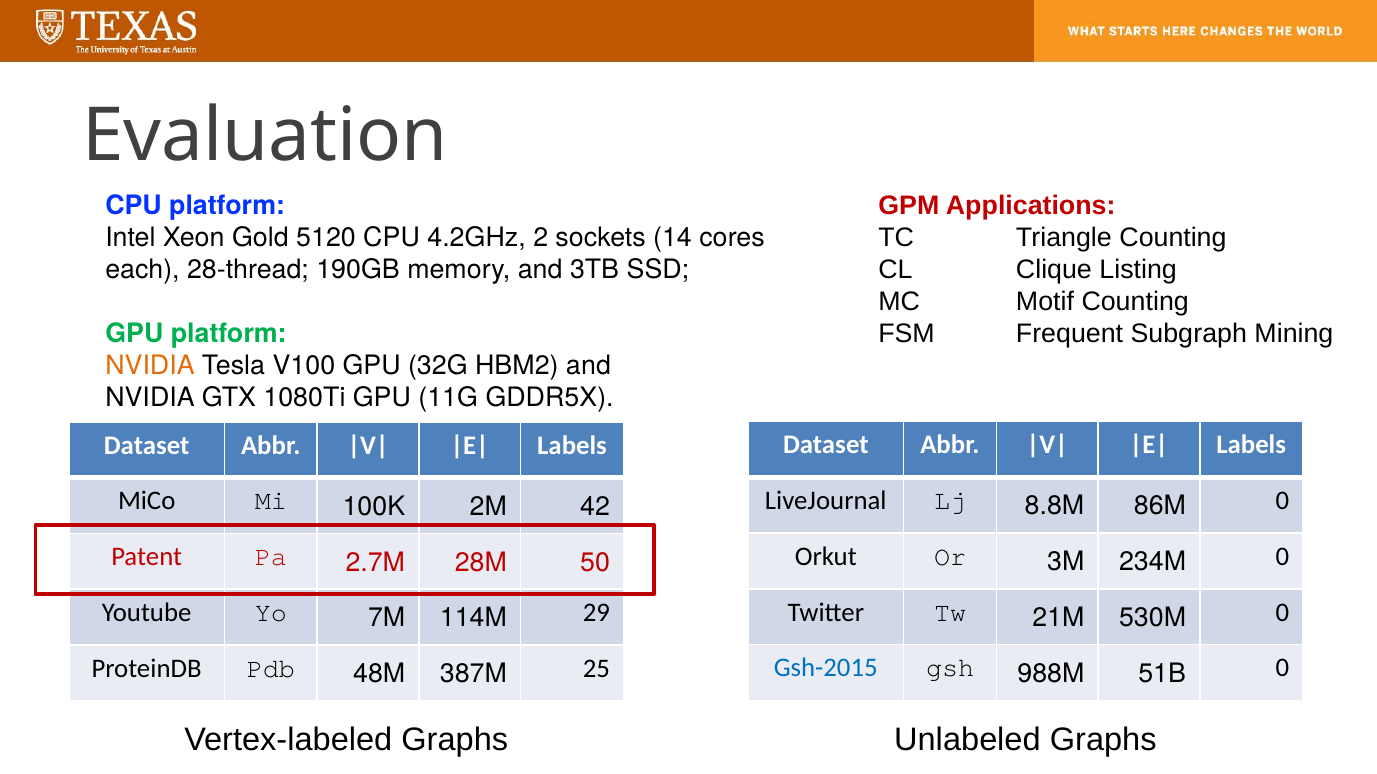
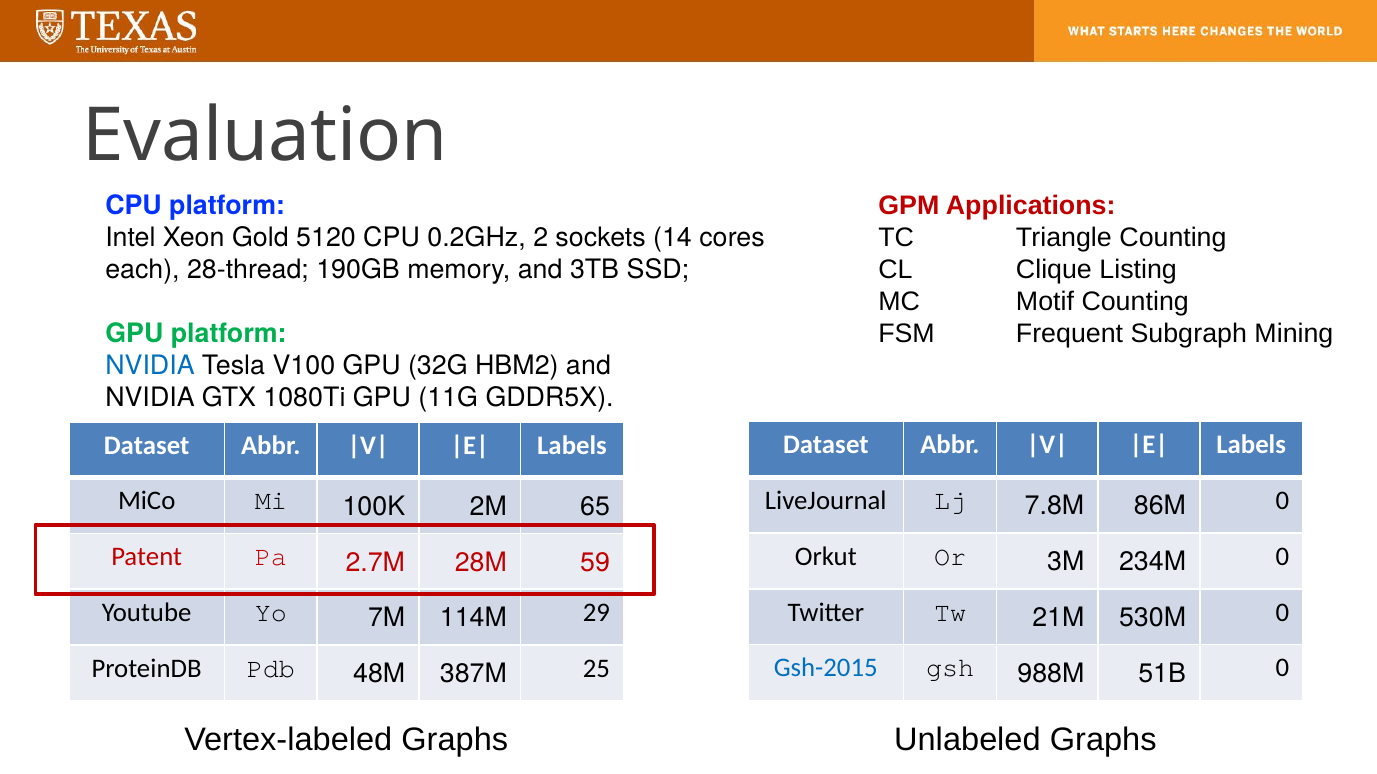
4.2GHz: 4.2GHz -> 0.2GHz (477, 238)
NVIDIA colour: orange -> blue (150, 366)
8.8M: 8.8M -> 7.8M (1054, 506)
42: 42 -> 65 (595, 507)
50: 50 -> 59 (595, 563)
